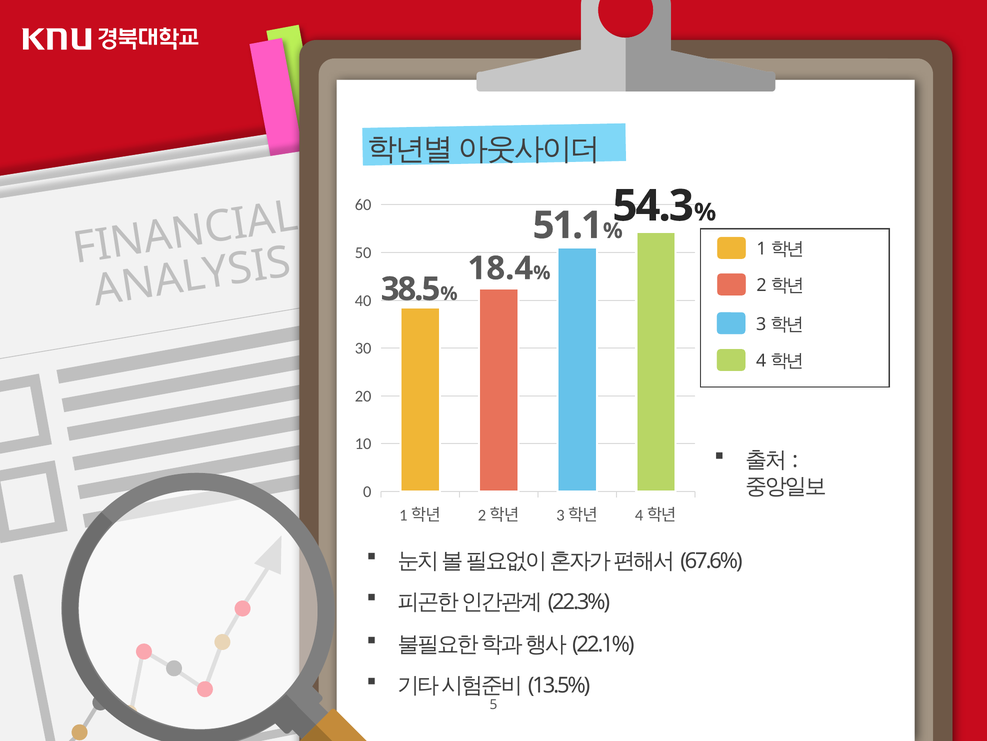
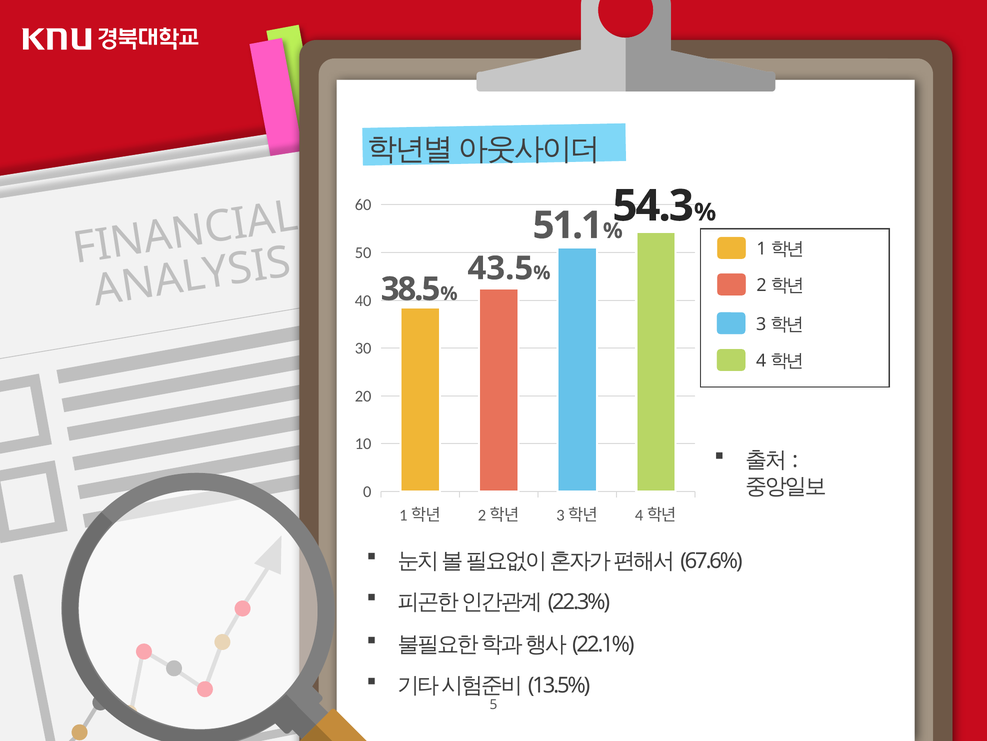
18.4: 18.4 -> 43.5 (500, 268)
